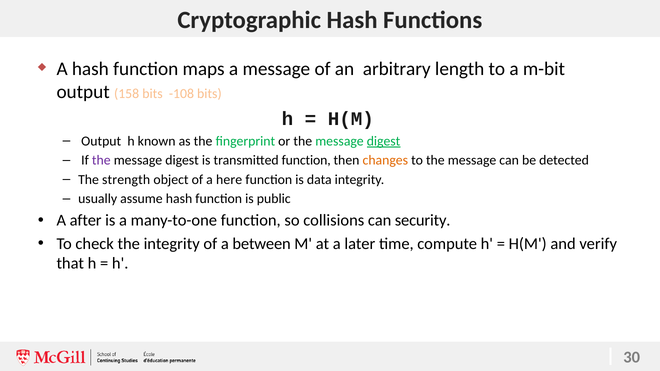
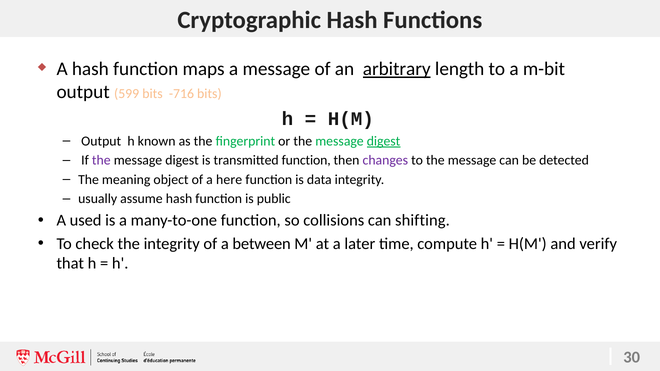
arbitrary underline: none -> present (397, 69)
158: 158 -> 599 (127, 94)
-108: -108 -> -716 (181, 94)
changes colour: orange -> purple (385, 161)
strength: strength -> meaning (126, 180)
after: after -> used (86, 221)
security: security -> shifting (422, 221)
